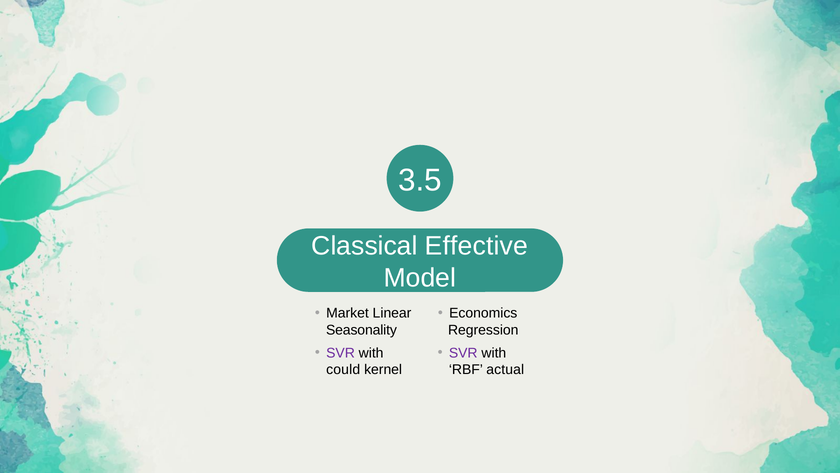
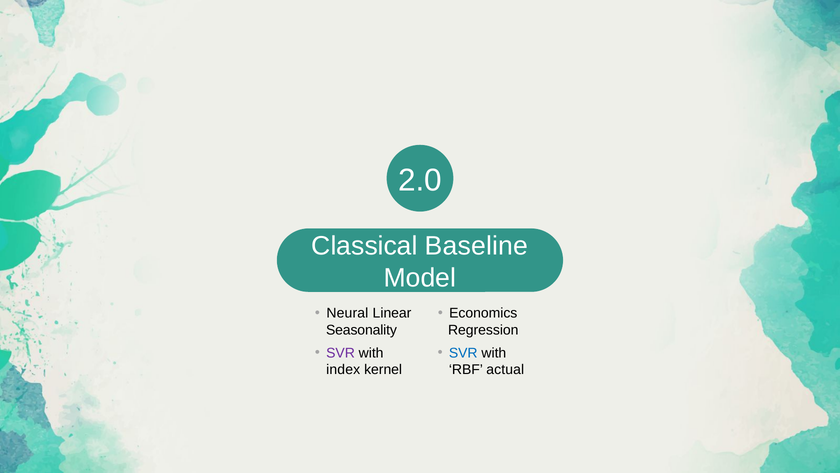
3.5: 3.5 -> 2.0 (420, 180)
Effective: Effective -> Baseline (477, 246)
Market: Market -> Neural (347, 313)
SVR colour: purple -> blue (463, 353)
could: could -> index (343, 369)
